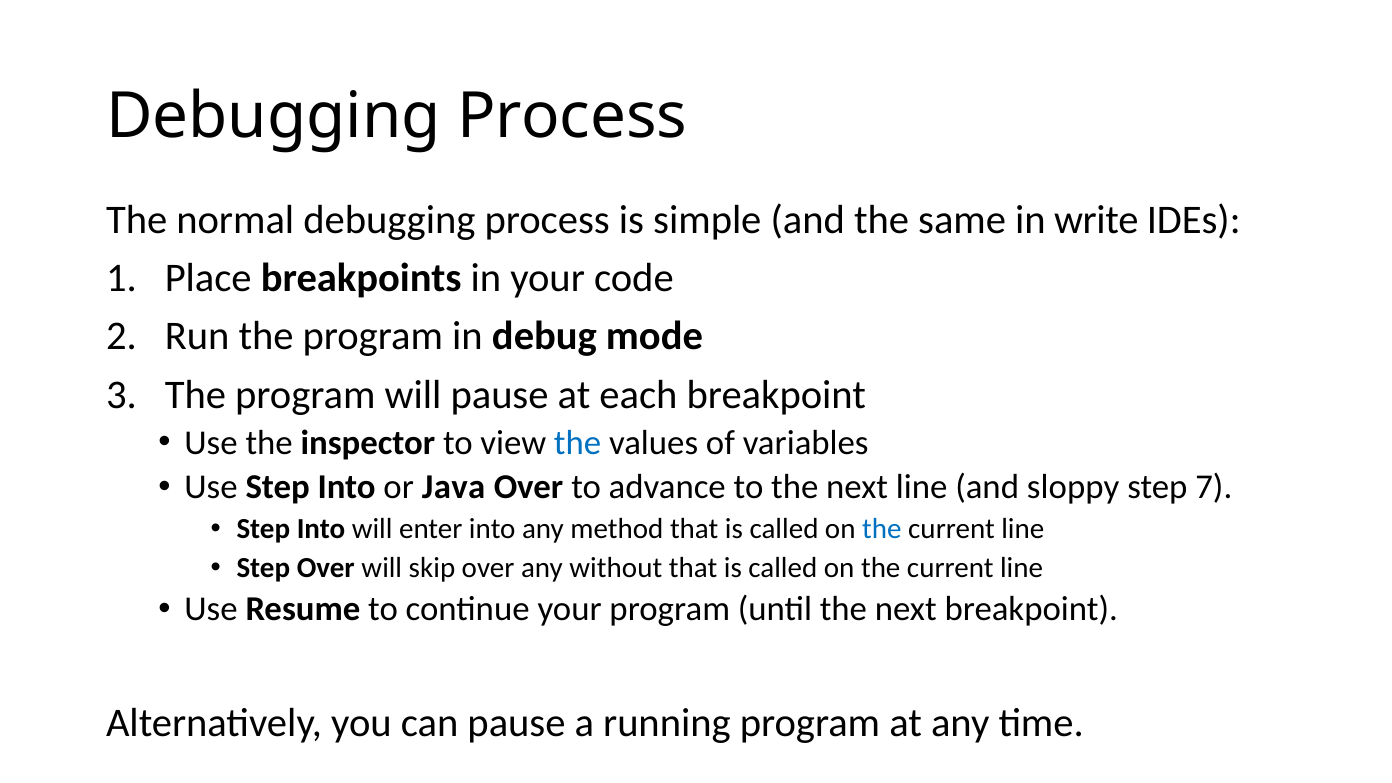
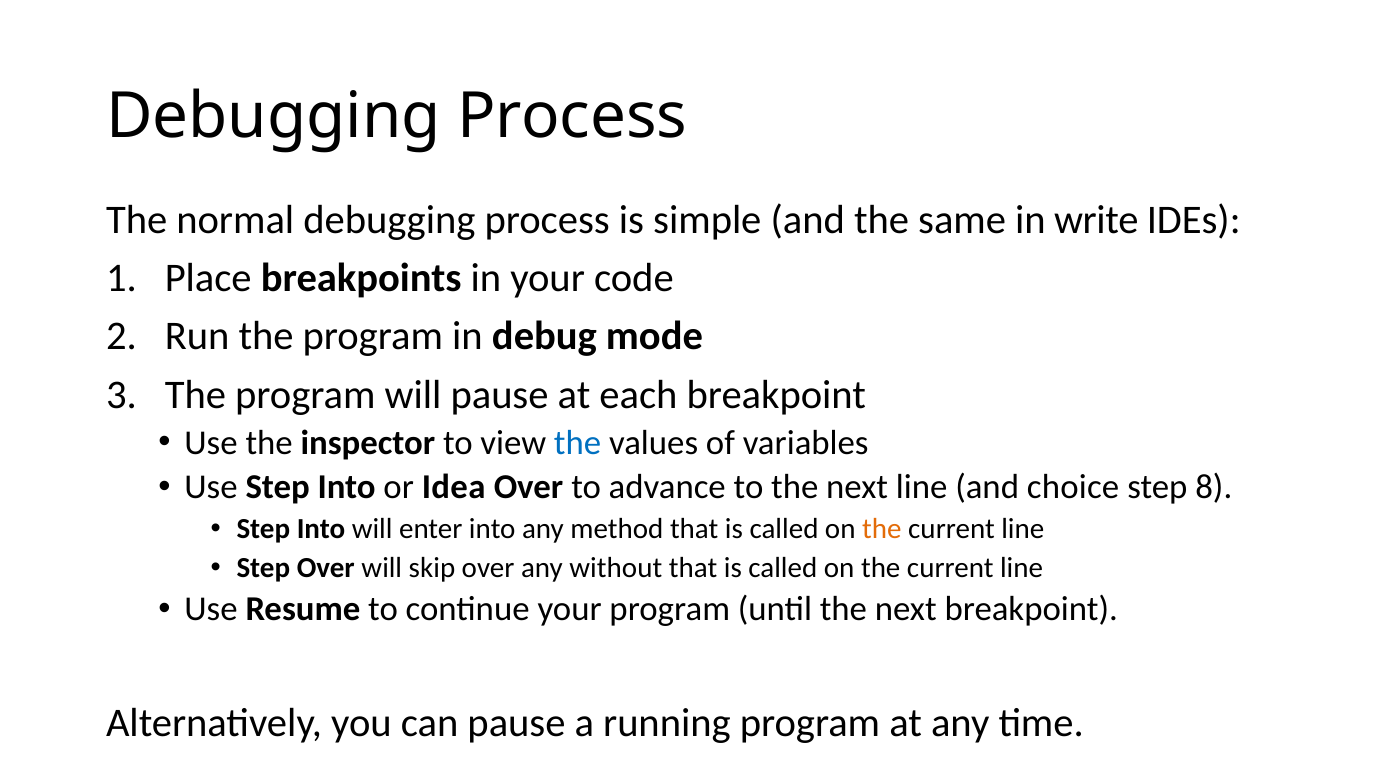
Java: Java -> Idea (454, 487)
sloppy: sloppy -> choice (1073, 487)
7: 7 -> 8 (1214, 487)
the colour: blue -> orange (882, 529)
